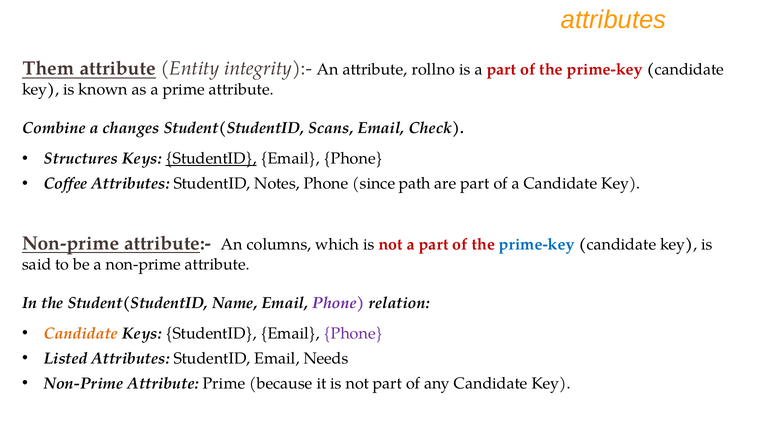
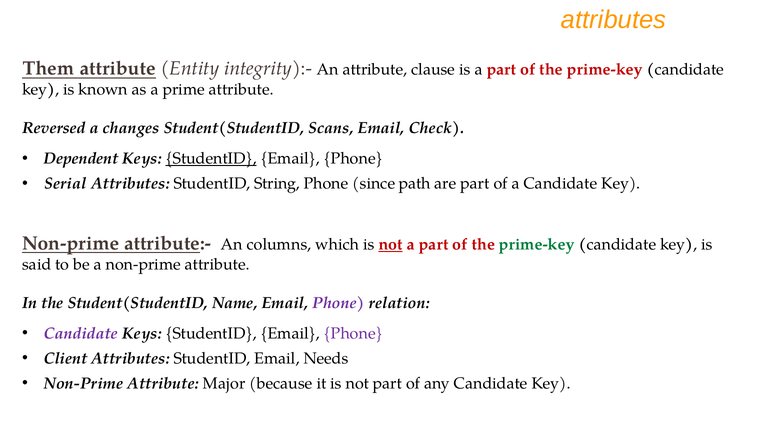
rollno: rollno -> clause (433, 70)
Combine: Combine -> Reversed (54, 128)
Structures: Structures -> Dependent (81, 159)
Coffee: Coffee -> Serial (65, 184)
Notes: Notes -> String (277, 184)
not underline: none -> present (391, 244)
prime-key colour: blue -> green (537, 244)
Candidate colour: orange -> purple (81, 333)
Listed: Listed -> Client (66, 358)
Attribute Prime: Prime -> Major (224, 383)
